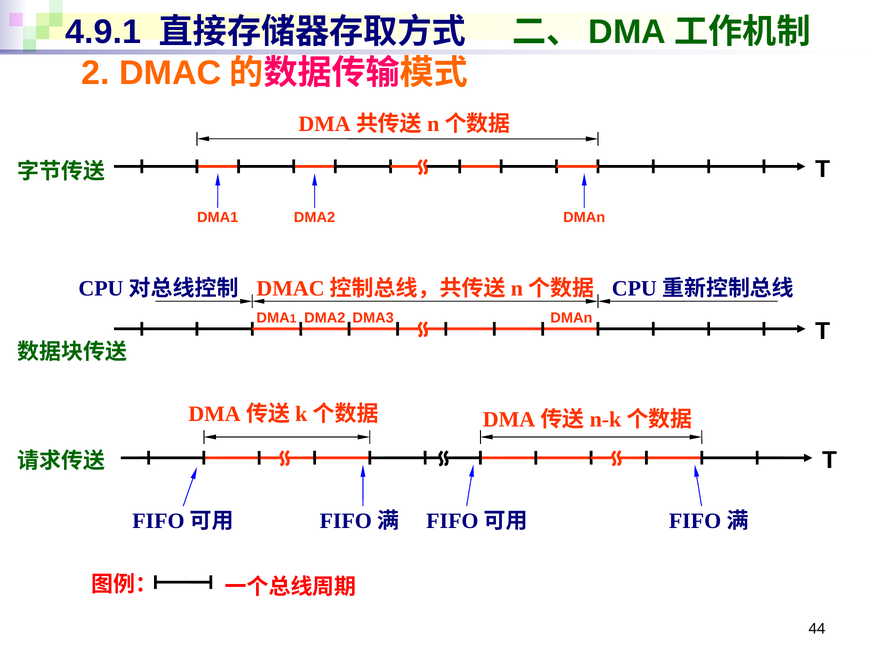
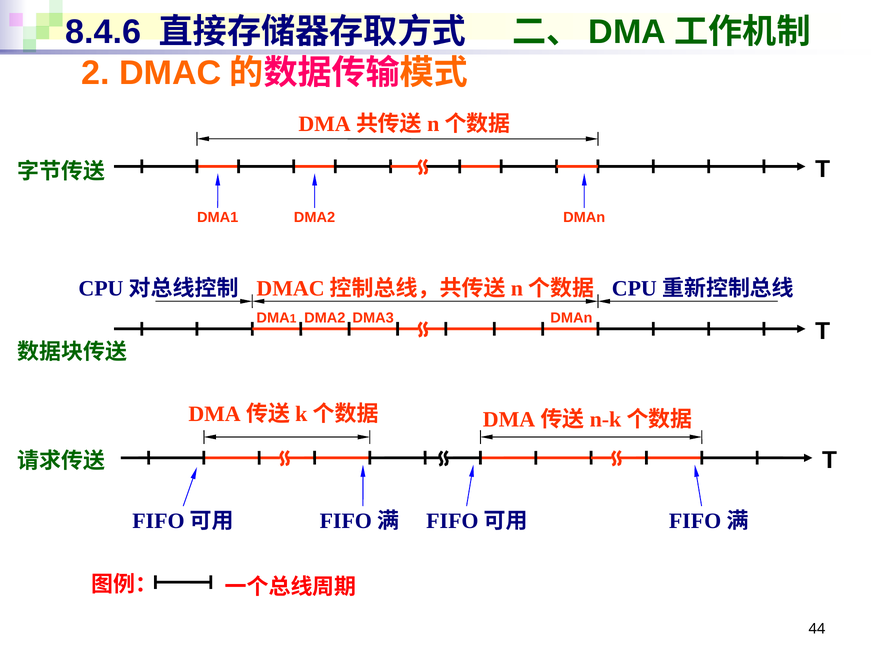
4.9.1: 4.9.1 -> 8.4.6 (103, 32)
